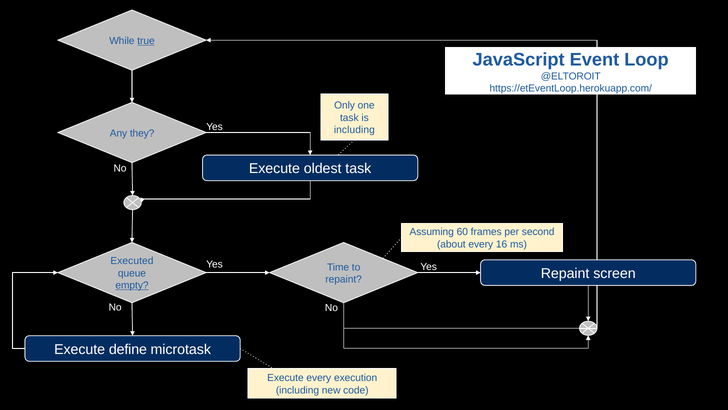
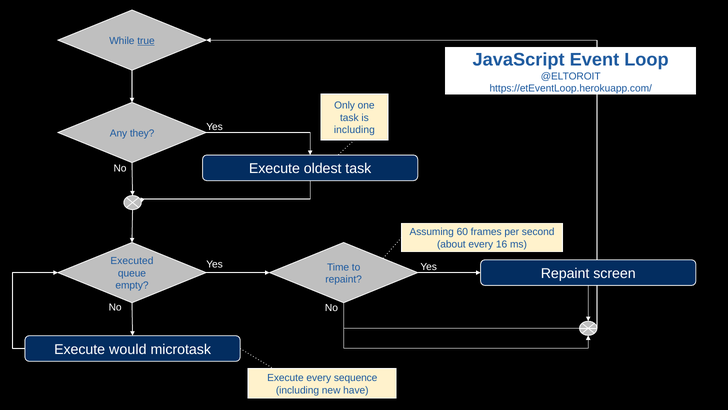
empty underline: present -> none (132, 285)
define: define -> would (128, 349)
execution: execution -> sequence (356, 378)
code: code -> have (356, 390)
